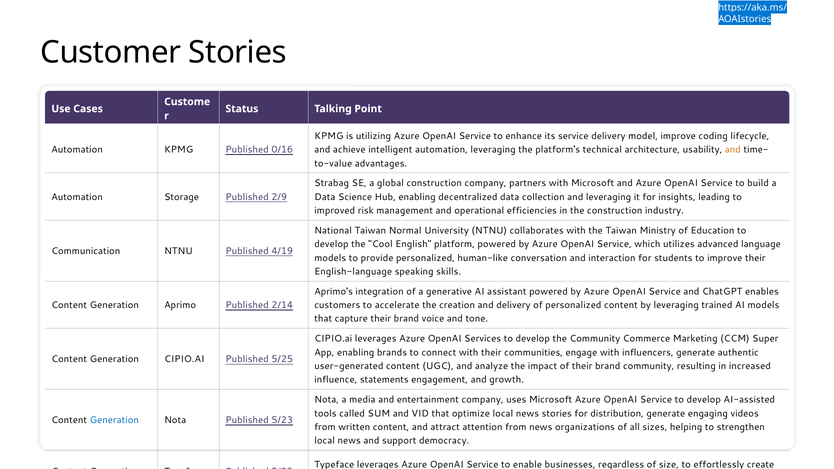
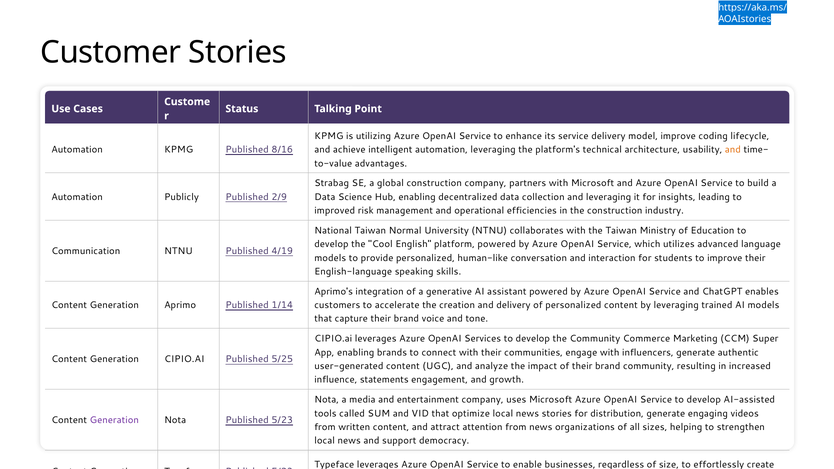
0/16: 0/16 -> 8/16 (282, 150)
Storage: Storage -> Publicly (182, 197)
2/14: 2/14 -> 1/14 (282, 305)
Generation colour: blue -> purple (114, 420)
